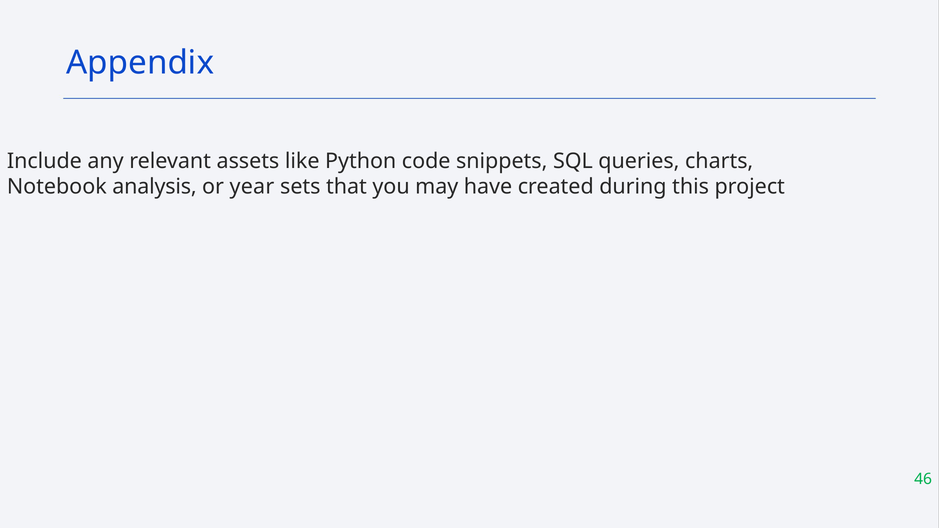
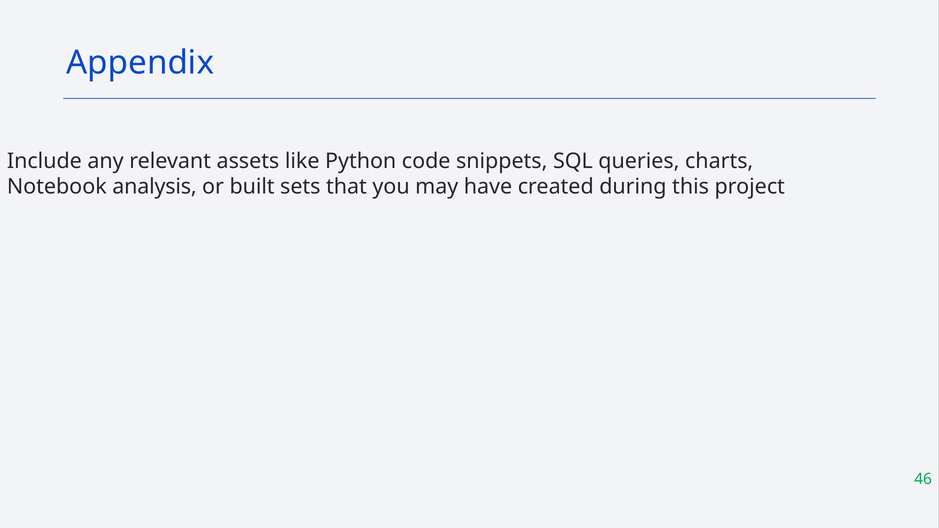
year: year -> built (252, 187)
